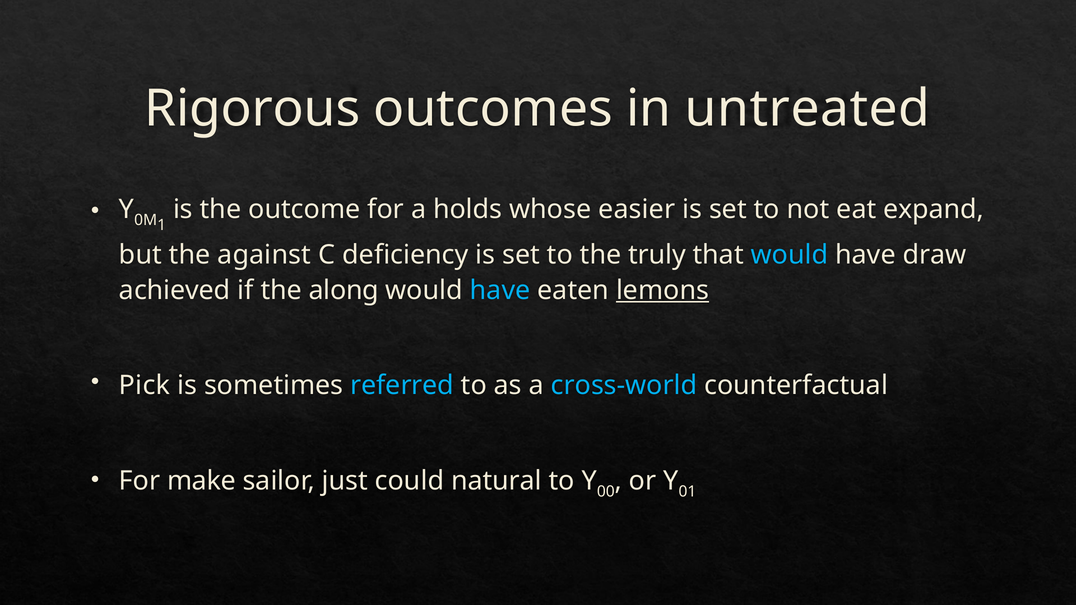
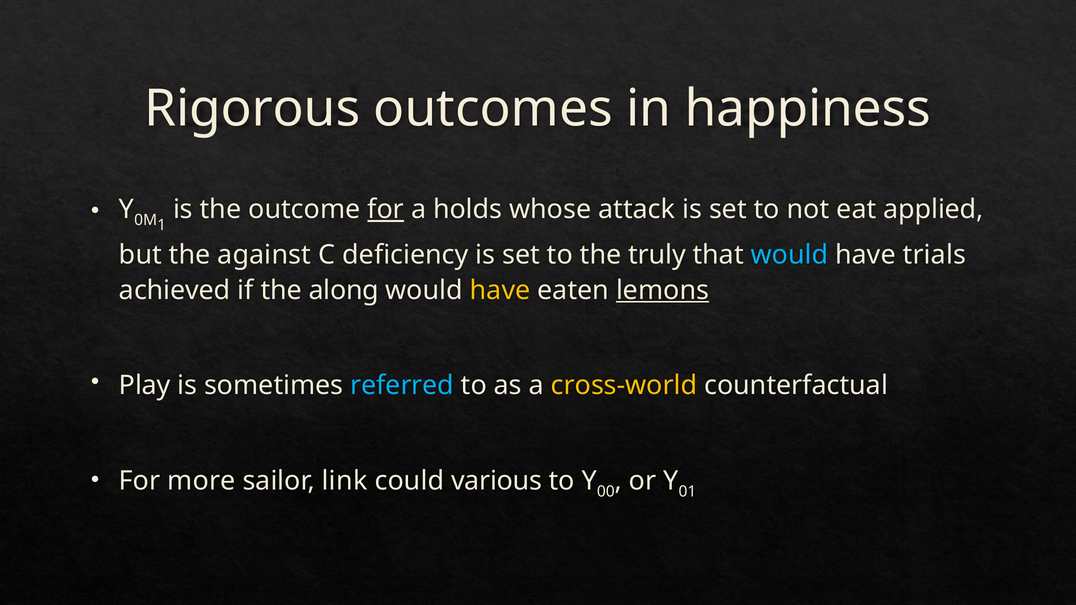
untreated: untreated -> happiness (808, 109)
for underline: none -> present (386, 210)
easier: easier -> attack (637, 210)
expand: expand -> applied (933, 210)
draw: draw -> trials (934, 255)
have colour: light blue -> yellow (500, 290)
Pick: Pick -> Play (145, 386)
cross-world colour: light blue -> yellow (624, 386)
make: make -> more (201, 481)
just: just -> link (345, 481)
natural: natural -> various (497, 481)
